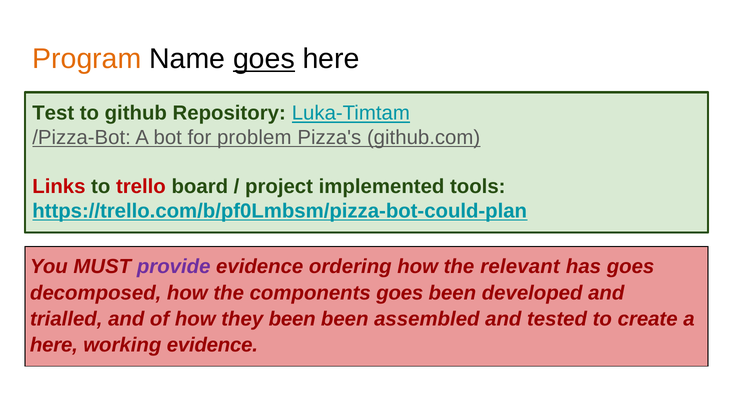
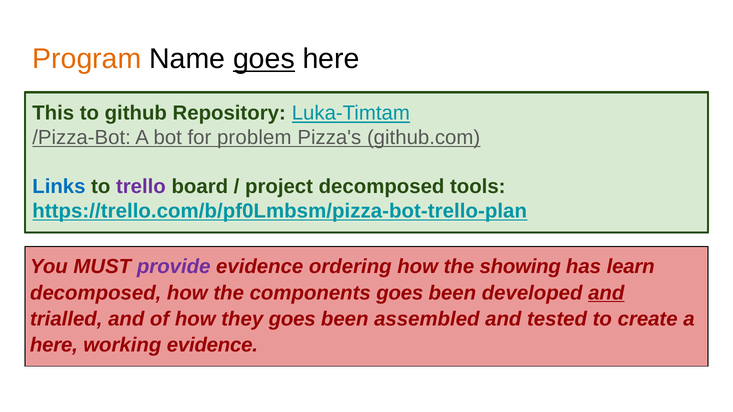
Test: Test -> This (53, 113)
Links colour: red -> blue (59, 187)
trello colour: red -> purple (141, 187)
project implemented: implemented -> decomposed (382, 187)
https://trello.com/b/pf0Lmbsm/pizza-bot-could-plan: https://trello.com/b/pf0Lmbsm/pizza-bot-could-plan -> https://trello.com/b/pf0Lmbsm/pizza-bot-trello-plan (280, 211)
relevant: relevant -> showing (520, 267)
has goes: goes -> learn (631, 267)
and underline: none -> present (606, 293)
they been: been -> goes (292, 319)
